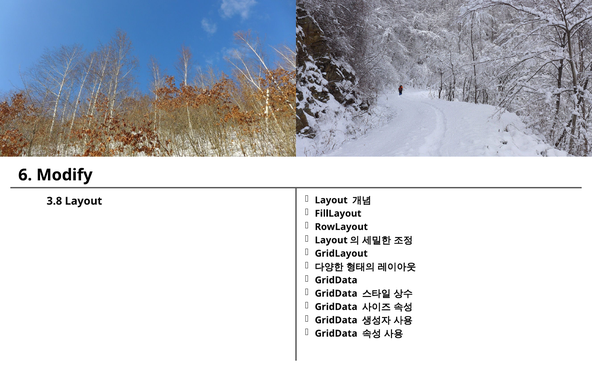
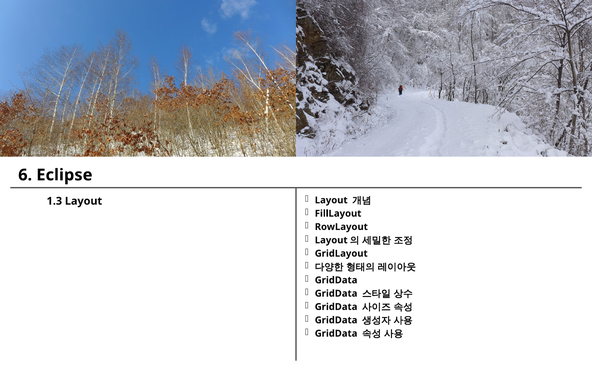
Modify: Modify -> Eclipse (64, 175)
3.8: 3.8 -> 1.3 (54, 201)
